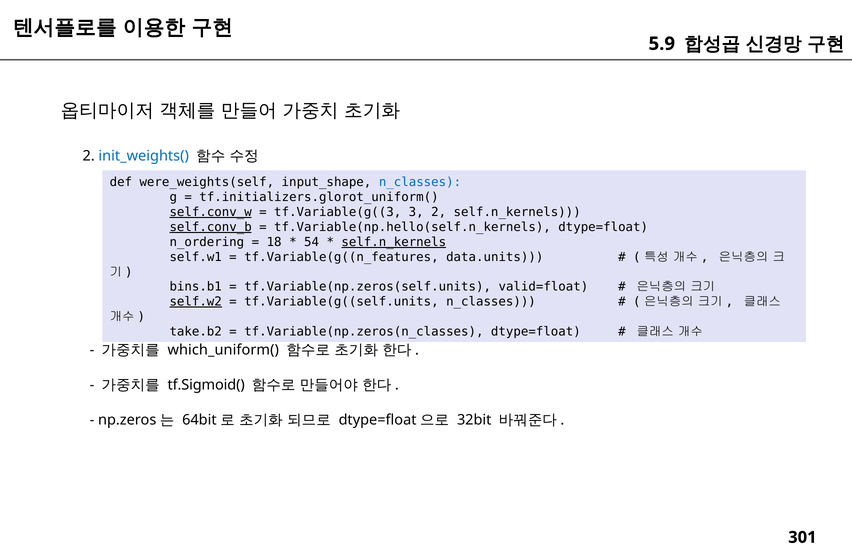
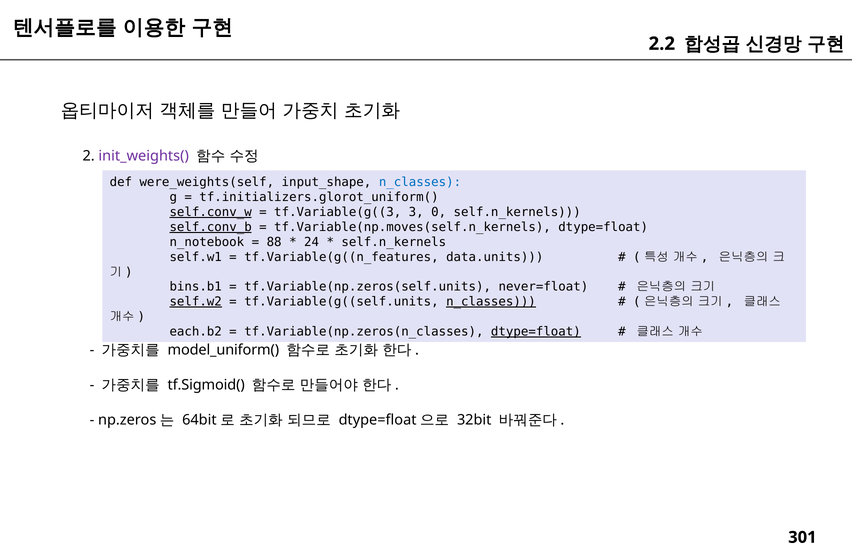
5.9: 5.9 -> 2.2 (662, 44)
init_weights( colour: blue -> purple (144, 156)
3 2: 2 -> 0 (439, 212)
tf.Variable(np.hello(self.n_kernels: tf.Variable(np.hello(self.n_kernels -> tf.Variable(np.moves(self.n_kernels (412, 227)
n_ordering: n_ordering -> n_notebook (207, 242)
18: 18 -> 88 (274, 242)
54: 54 -> 24 (312, 242)
self.n_kernels underline: present -> none (394, 242)
valid=float: valid=float -> never=float (543, 287)
n_classes underline: none -> present (491, 302)
take.b2: take.b2 -> each.b2 (196, 331)
dtype=float underline: none -> present (536, 331)
which_uniform(: which_uniform( -> model_uniform( (223, 350)
